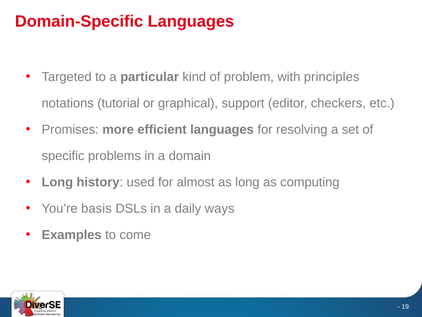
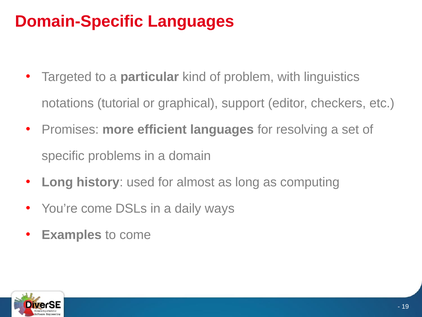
principles: principles -> linguistics (332, 77)
You’re basis: basis -> come (97, 208)
